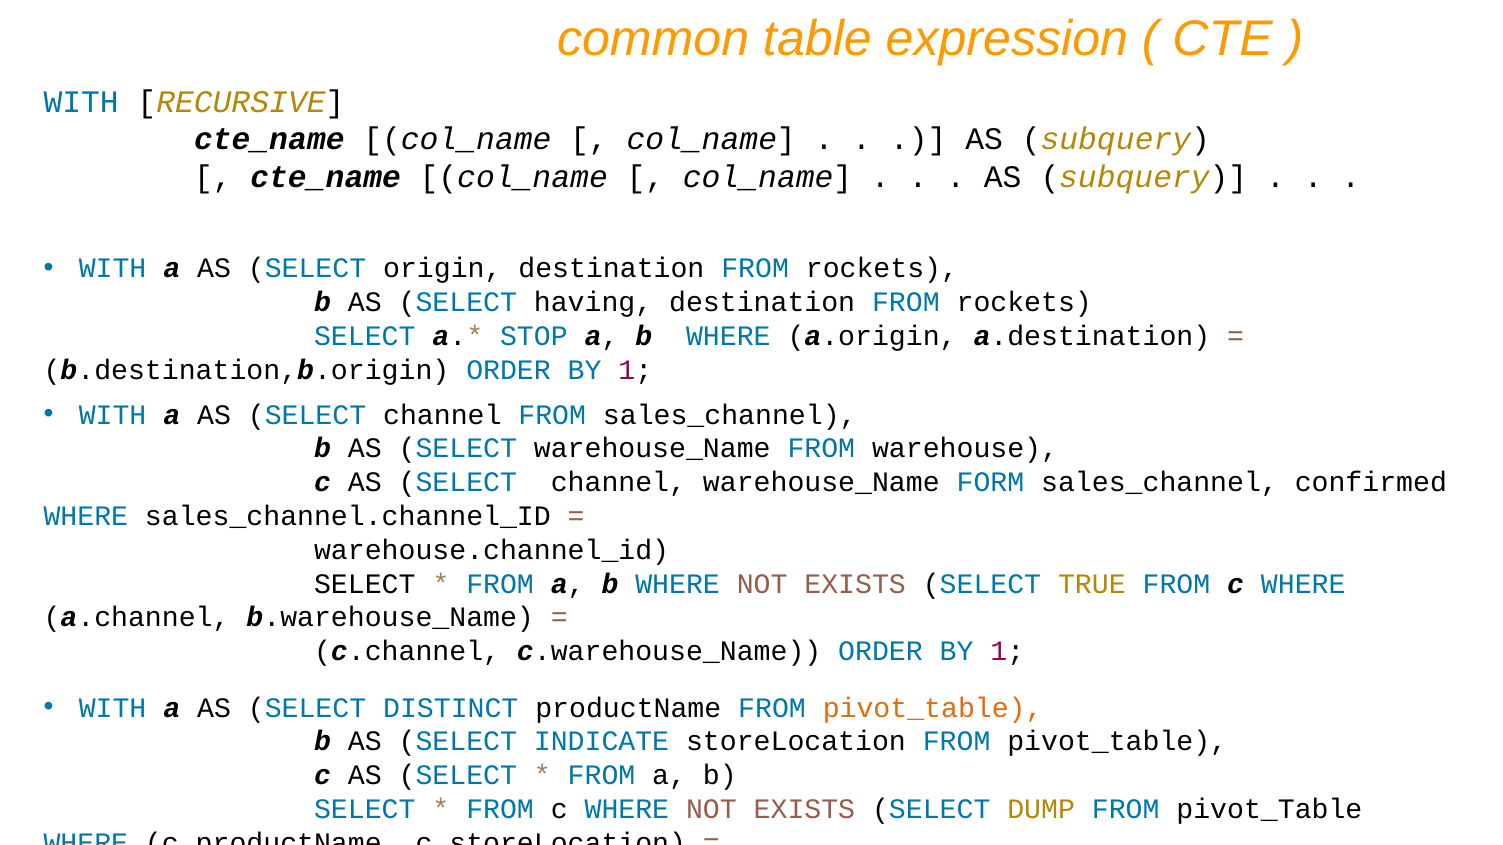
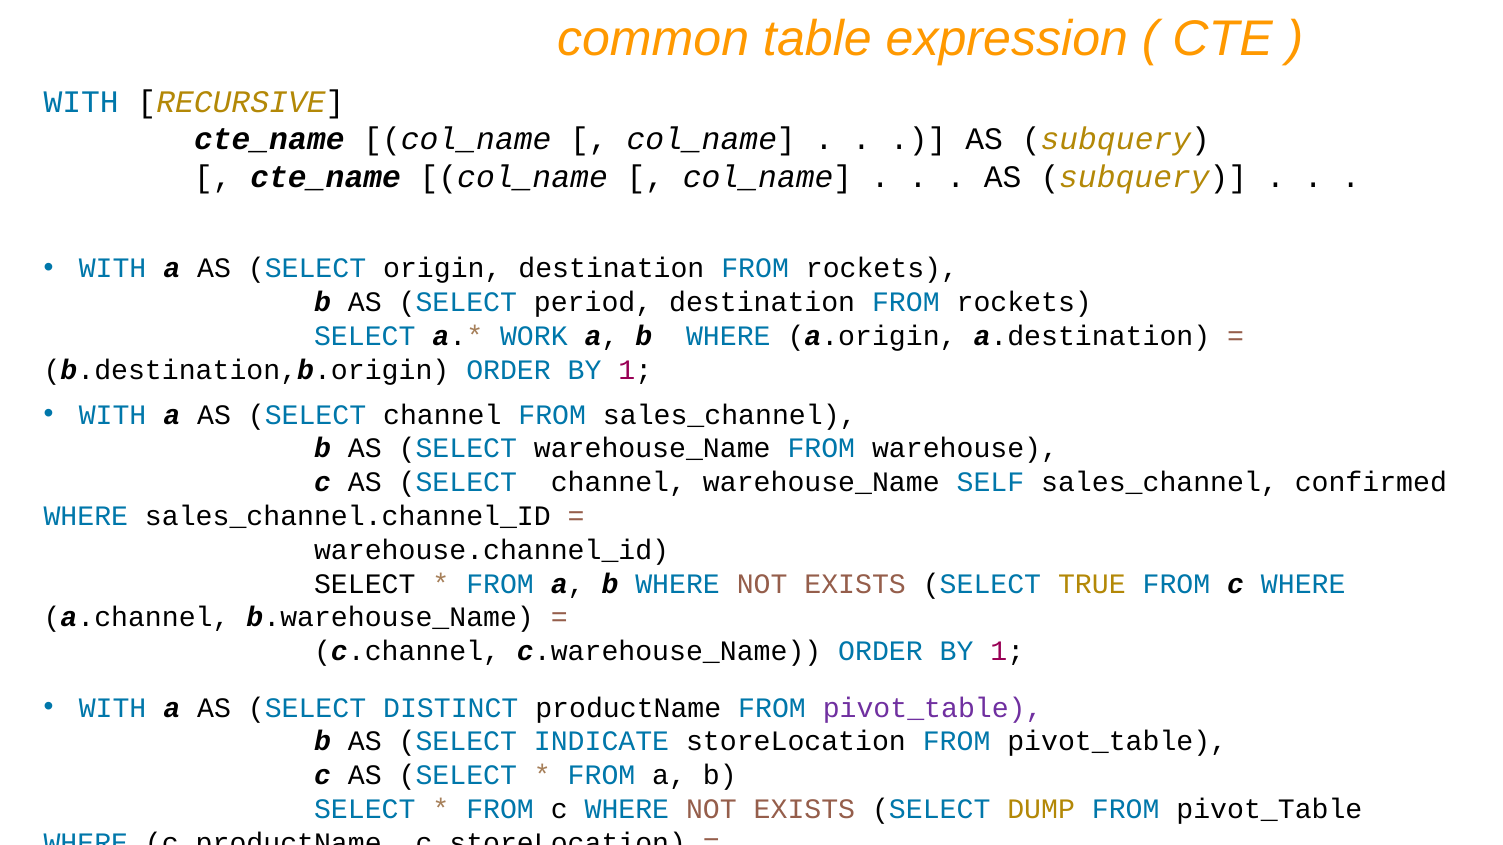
having: having -> period (593, 302)
STOP: STOP -> WORK (534, 336)
FORM: FORM -> SELF (990, 483)
pivot_table colour: orange -> purple (933, 708)
